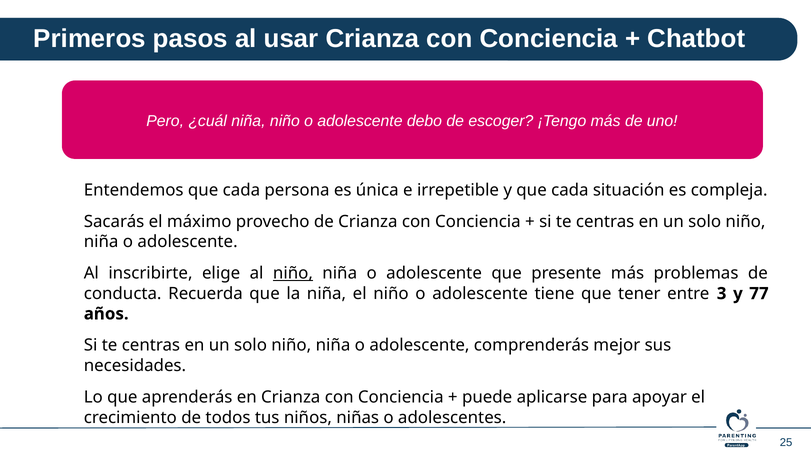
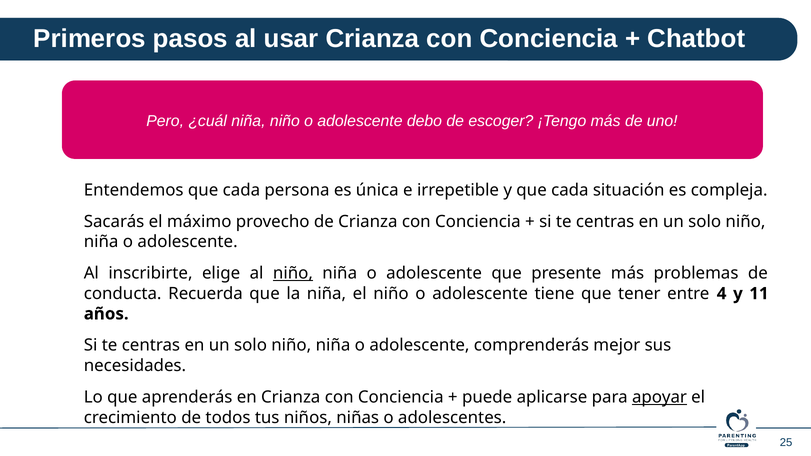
3: 3 -> 4 (722, 294)
77: 77 -> 11 (759, 294)
apoyar underline: none -> present (659, 397)
